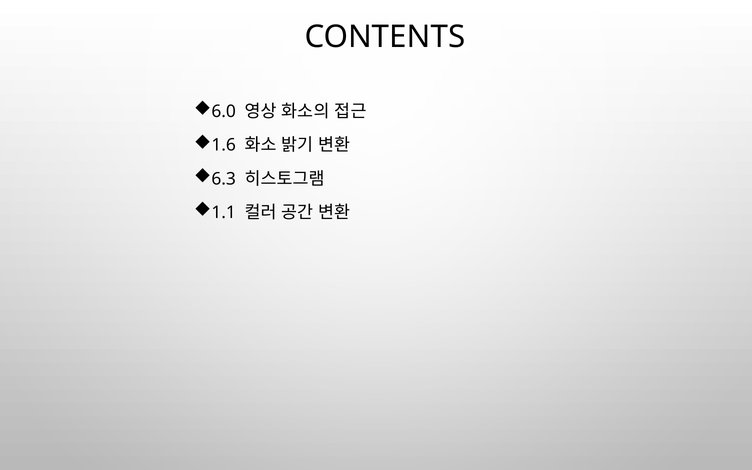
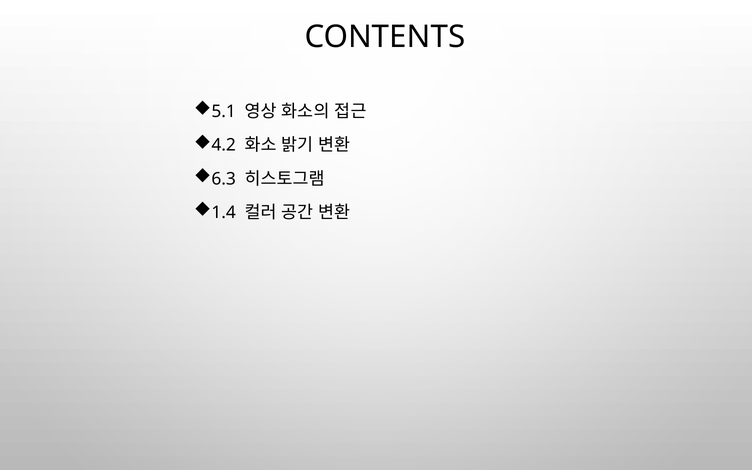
6.0: 6.0 -> 5.1 (224, 111)
1.6: 1.6 -> 4.2 (224, 145)
1.1: 1.1 -> 1.4 (224, 213)
